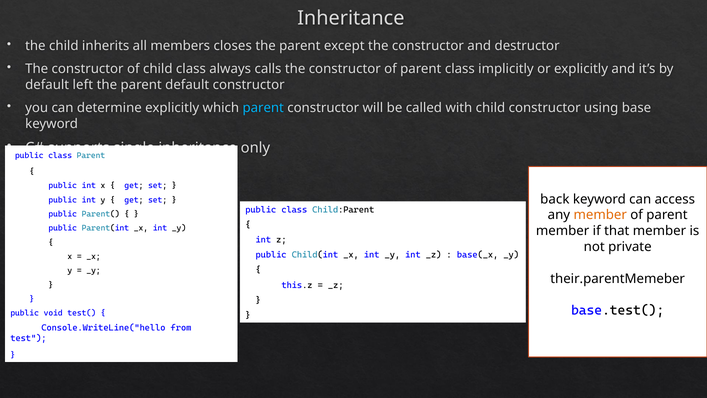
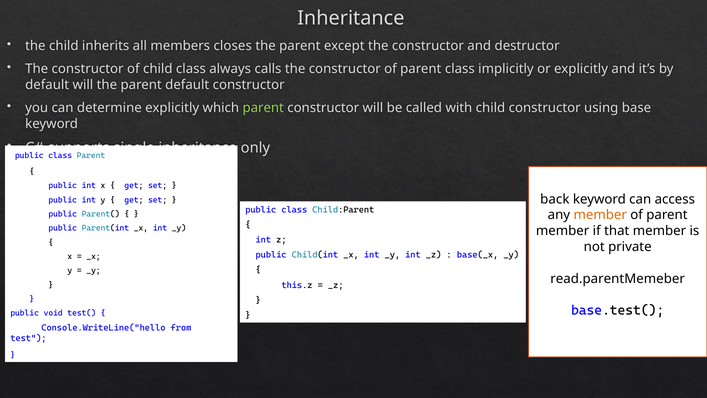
default left: left -> will (83, 85)
parent colour: light blue -> light green (263, 108)
their.parentMemeber: their.parentMemeber -> read.parentMemeber (618, 279)
